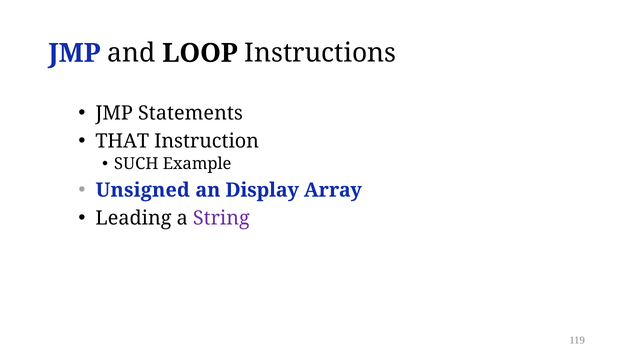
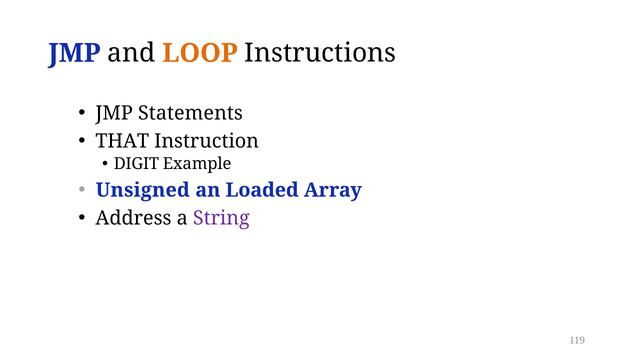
LOOP colour: black -> orange (200, 53)
SUCH: SUCH -> DIGIT (136, 164)
Display: Display -> Loaded (262, 190)
Leading: Leading -> Address (133, 218)
